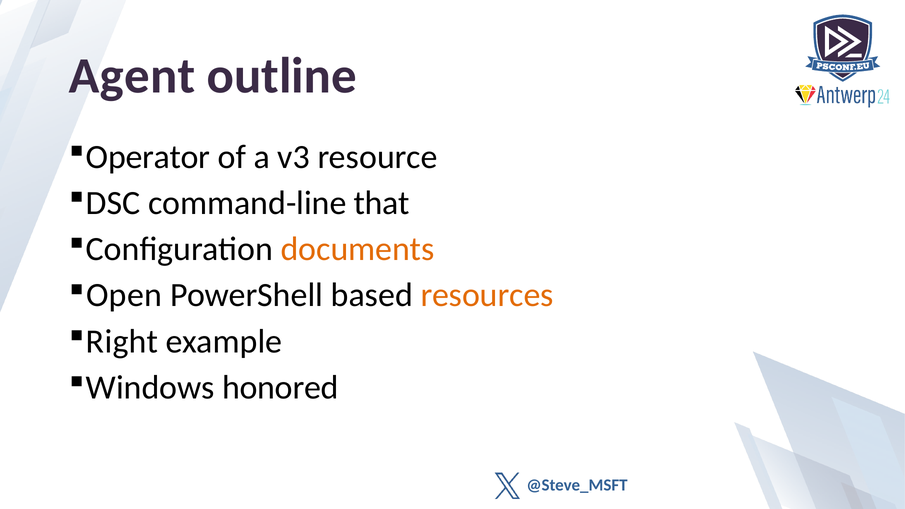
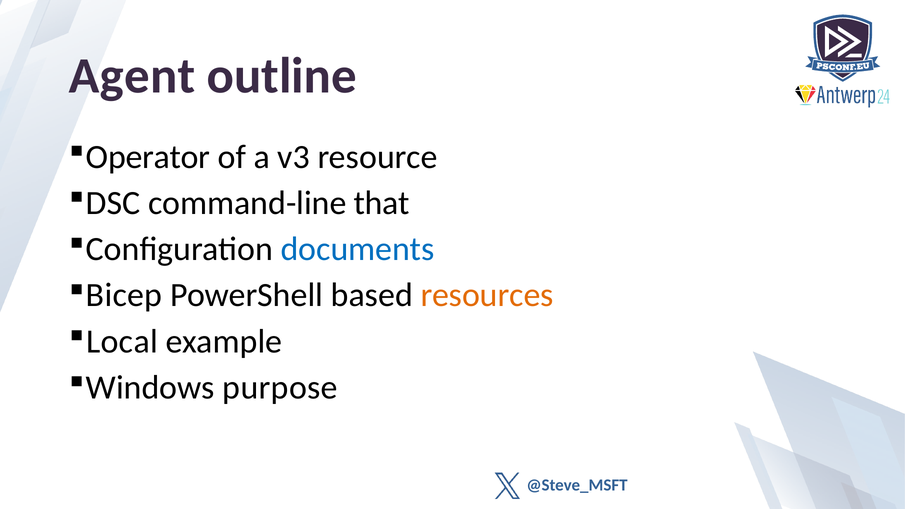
documents colour: orange -> blue (358, 249)
Open: Open -> Bicep (124, 295)
Right: Right -> Local (122, 341)
honored: honored -> purpose (280, 387)
